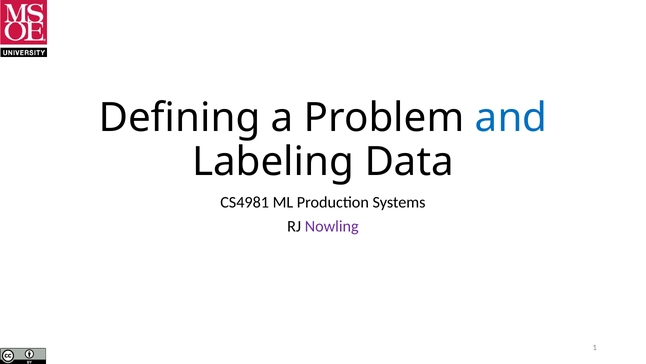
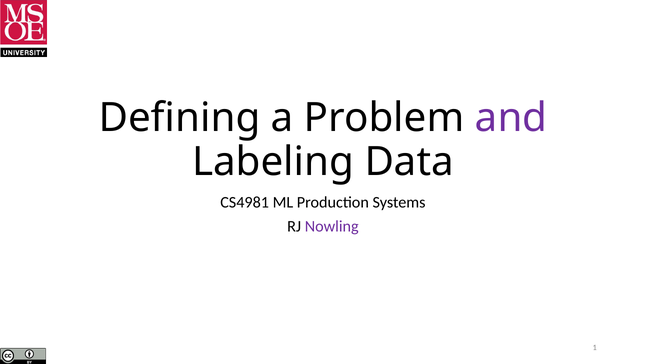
and colour: blue -> purple (511, 118)
